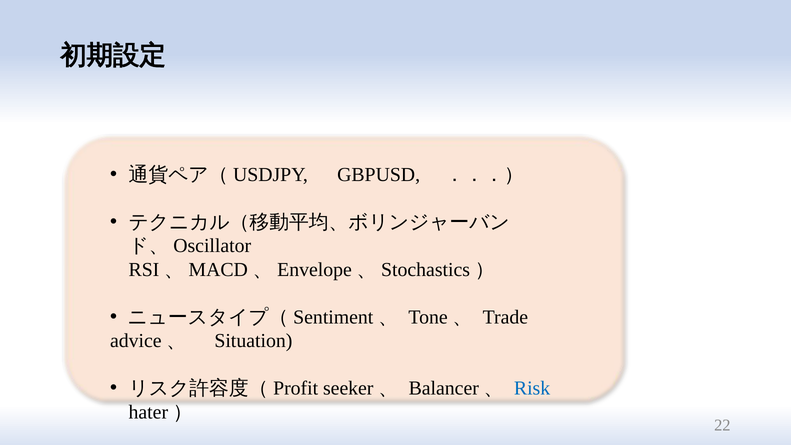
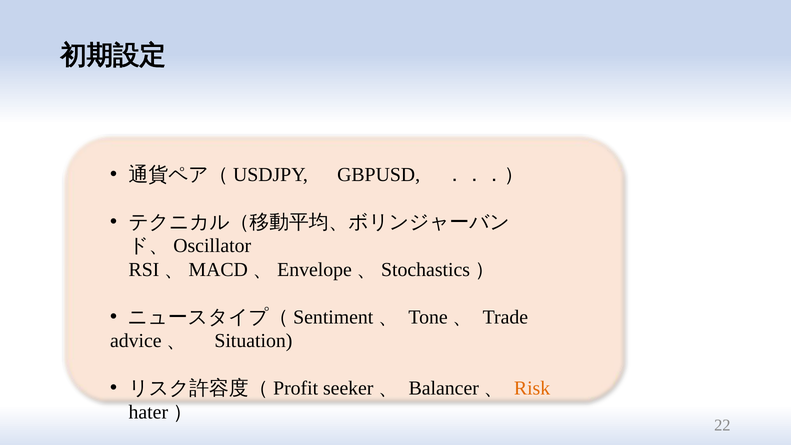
Risk colour: blue -> orange (532, 388)
